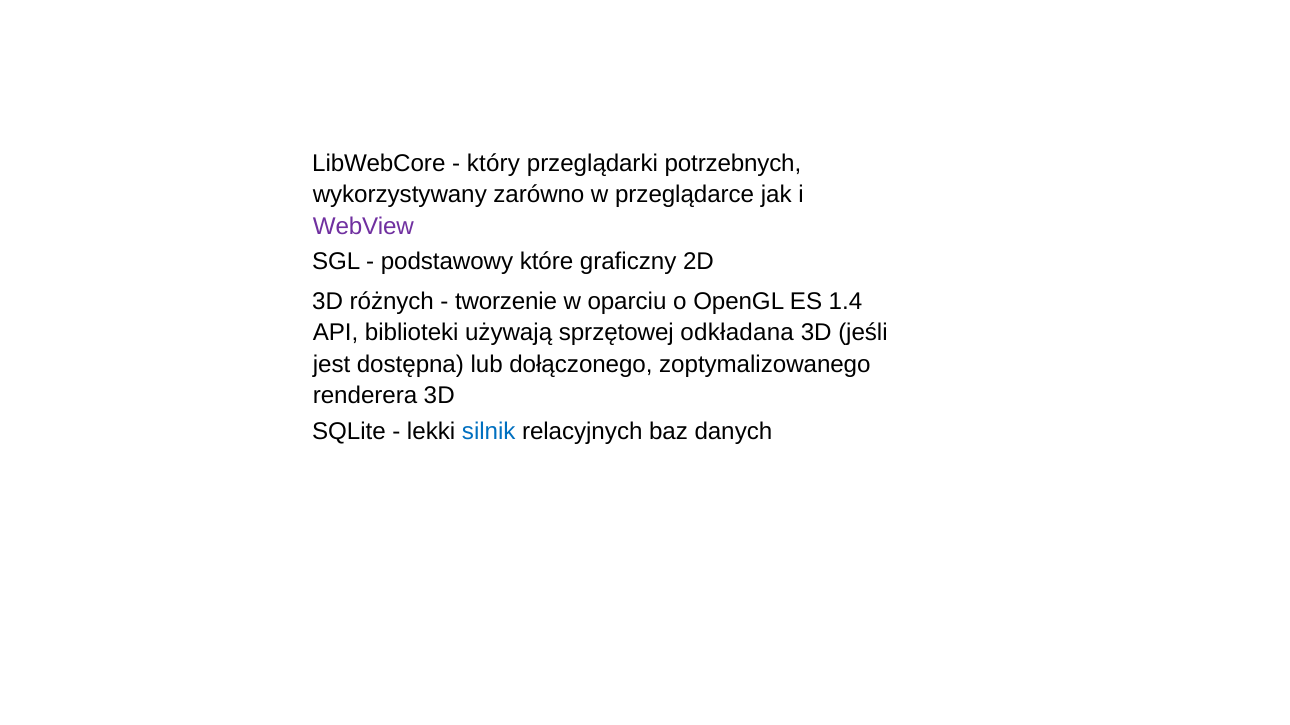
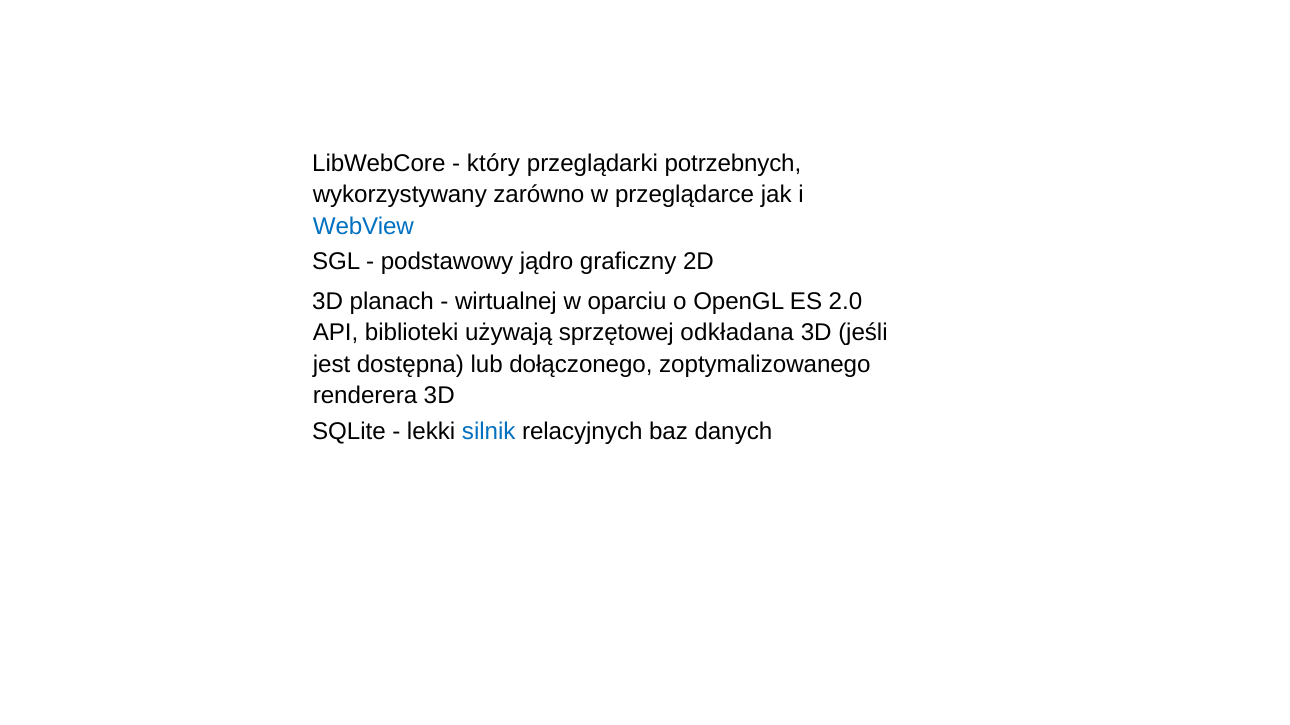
WebView colour: purple -> blue (363, 227)
które: które -> jądro (547, 262)
różnych: różnych -> planach (392, 301)
tworzenie: tworzenie -> wirtualnej (506, 301)
1.4: 1.4 -> 2.0 (845, 301)
